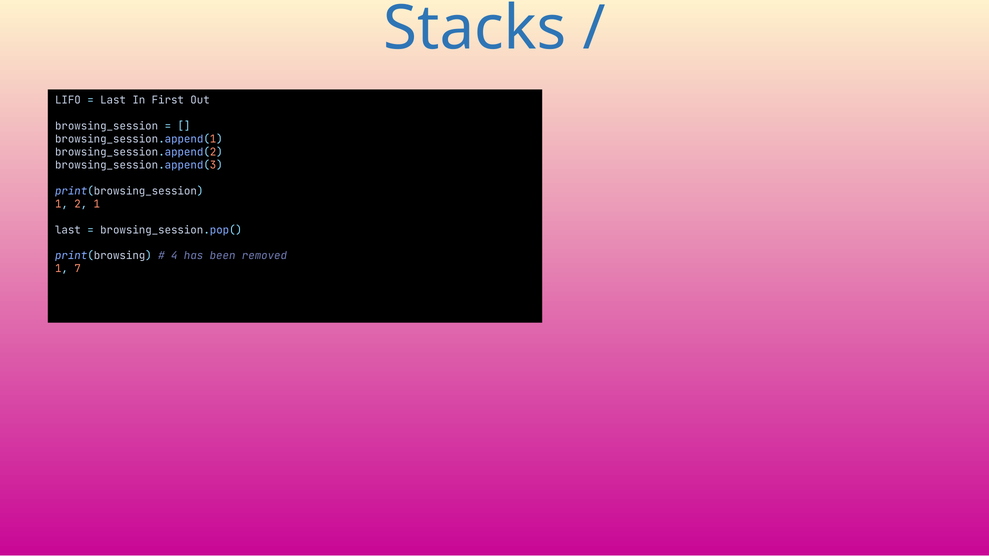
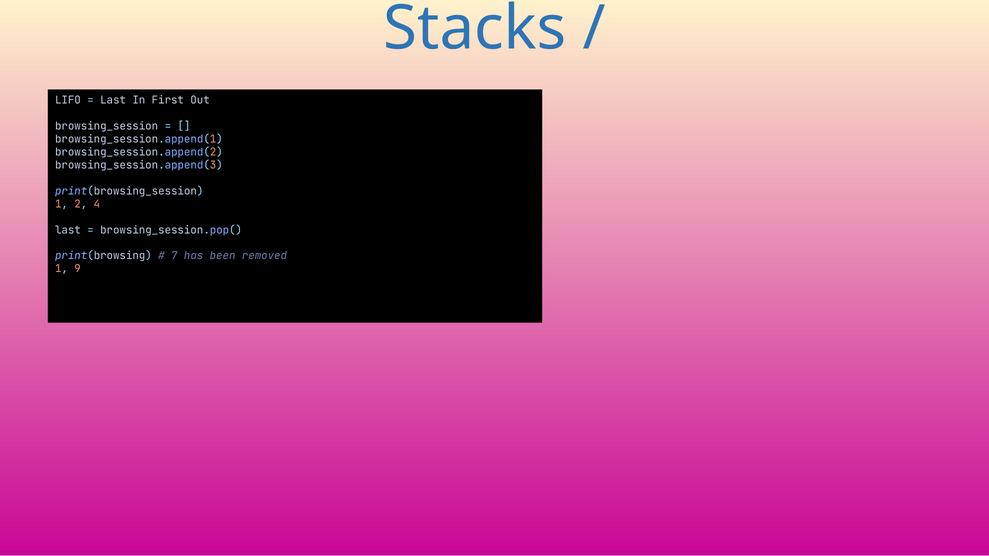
2 1: 1 -> 4 (97, 204)
4: 4 -> 7 (174, 256)
7: 7 -> 9 (78, 269)
